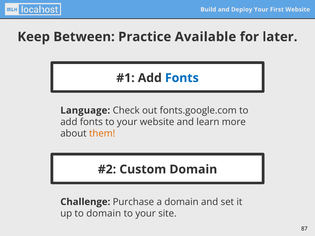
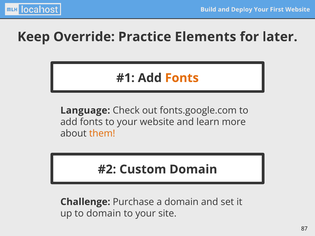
Between: Between -> Override (84, 37)
Available: Available -> Elements (205, 37)
Fonts colour: blue -> orange (182, 78)
